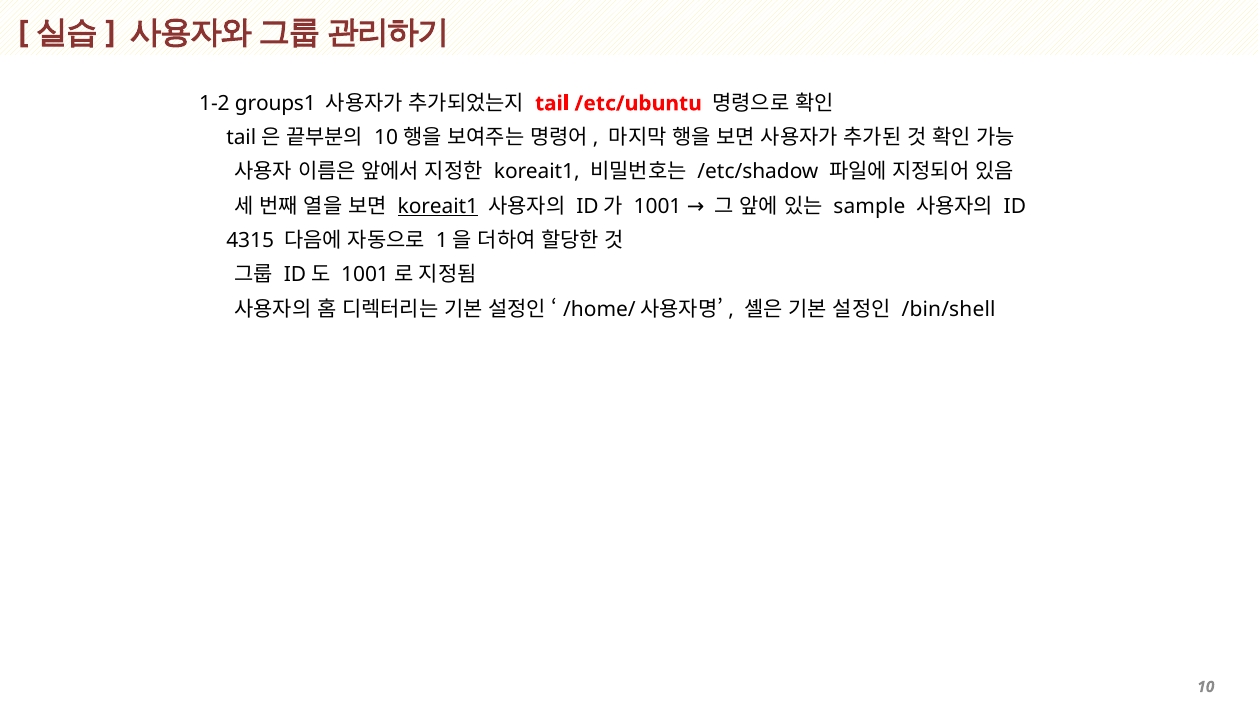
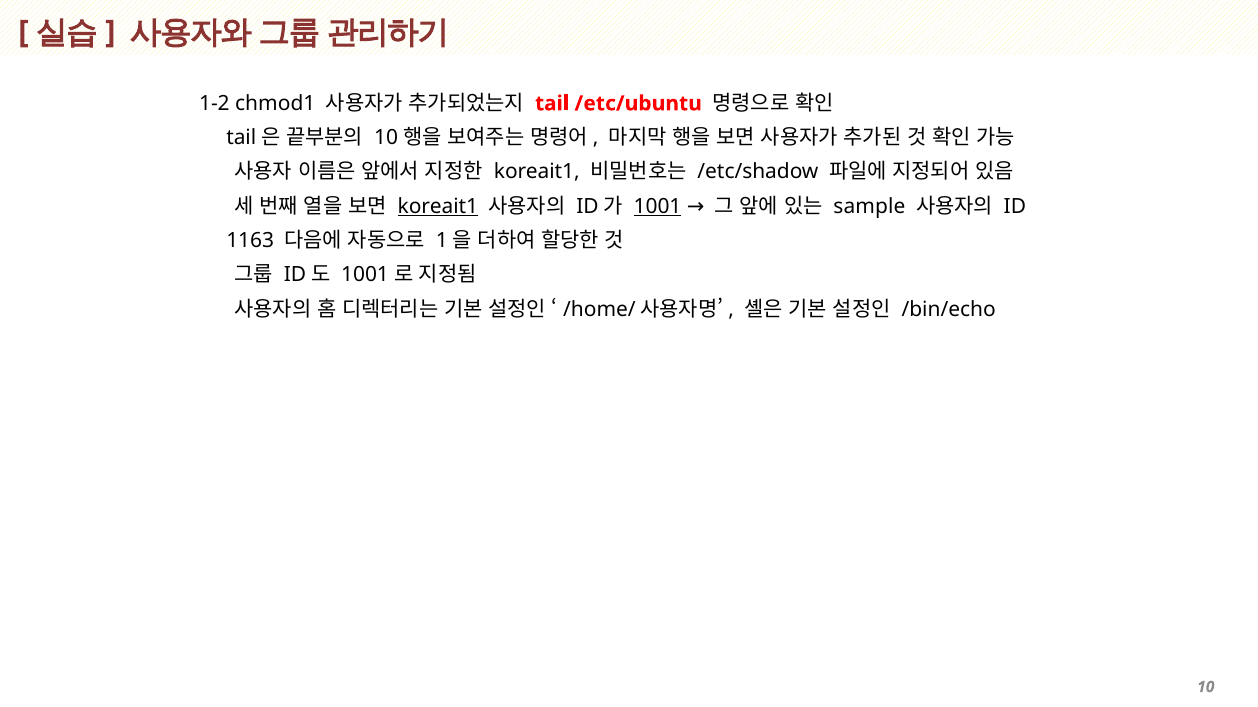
groups1: groups1 -> chmod1 (275, 104)
1001 underline: none -> present (658, 207)
4315: 4315 -> 1163 (250, 241)
/bin/shell: /bin/shell -> /bin/echo (949, 309)
